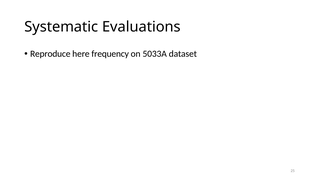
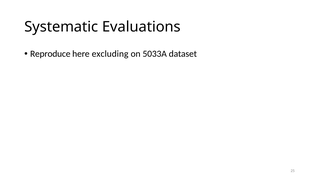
frequency: frequency -> excluding (110, 54)
